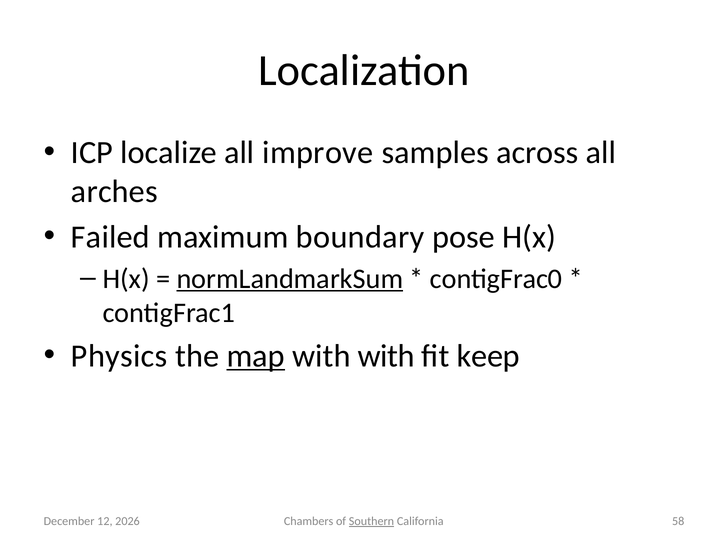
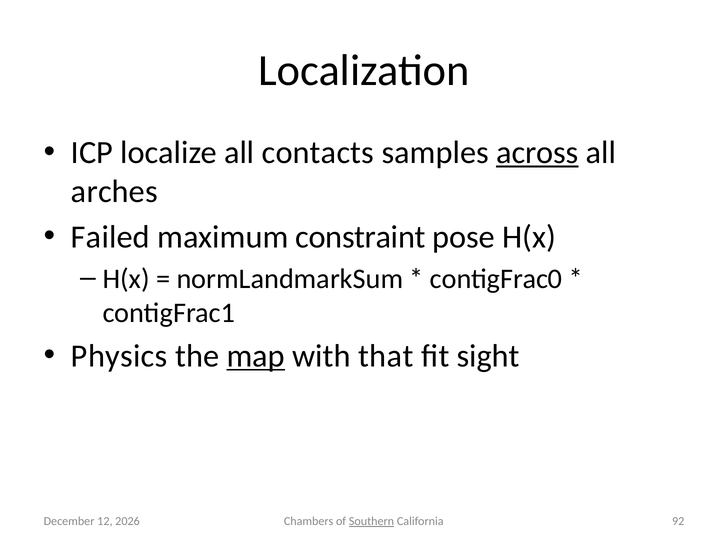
improve: improve -> contacts (318, 153)
across underline: none -> present (537, 153)
boundary: boundary -> constraint (360, 237)
normLandmarkSum underline: present -> none (290, 279)
with with: with -> that (386, 356)
keep: keep -> sight (488, 356)
58: 58 -> 92 (678, 521)
